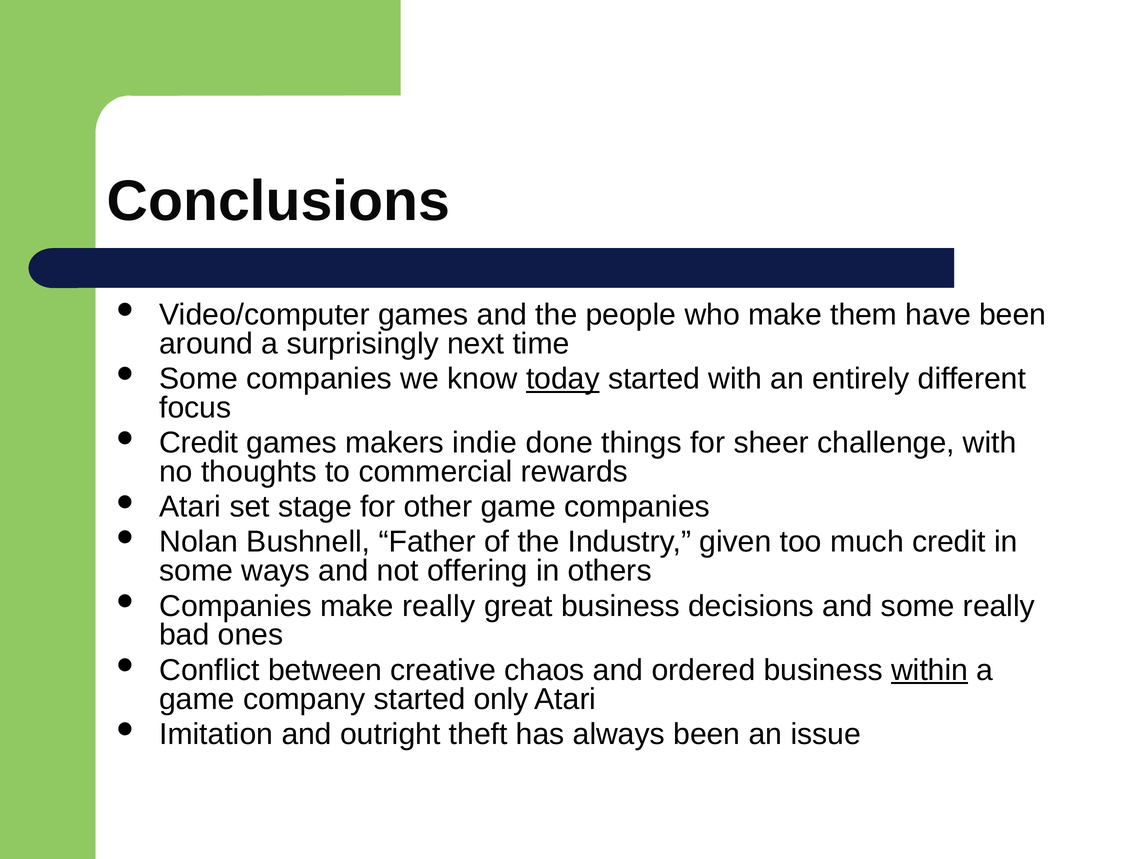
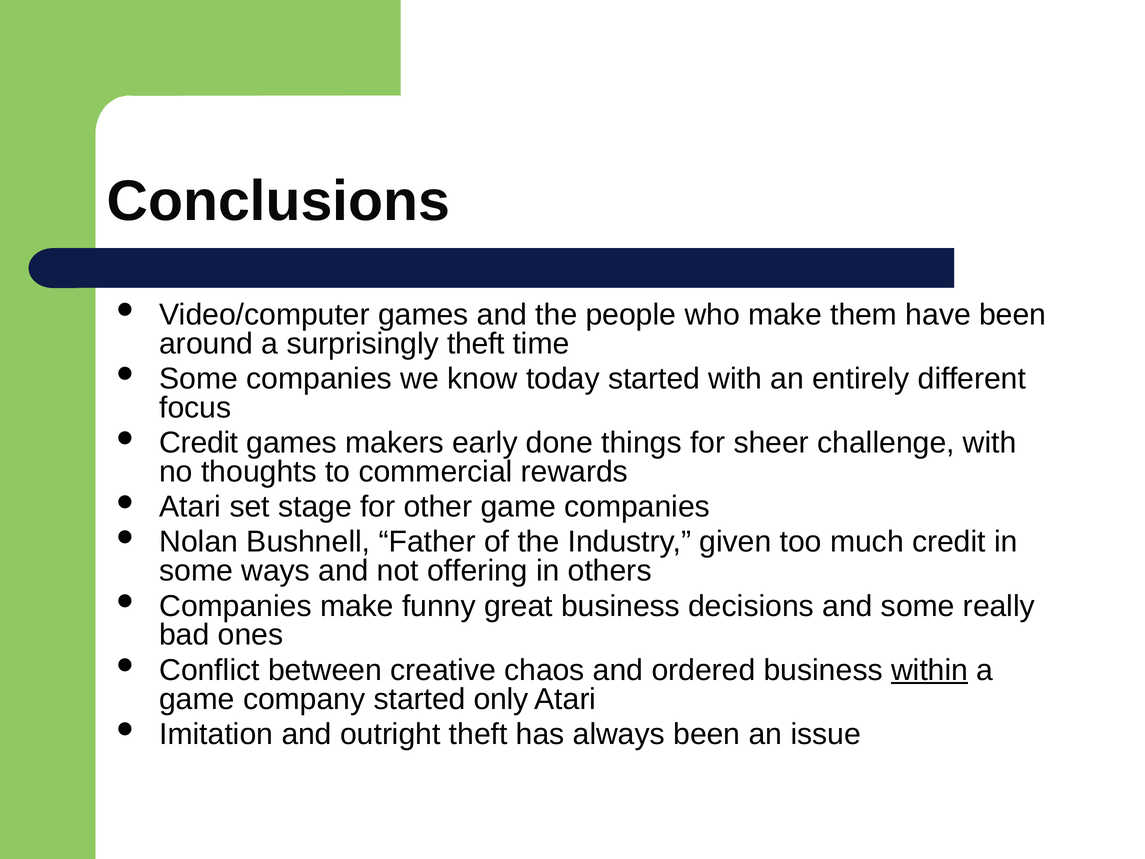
surprisingly next: next -> theft (476, 344)
today underline: present -> none (563, 379)
indie: indie -> early (485, 443)
make really: really -> funny (439, 606)
